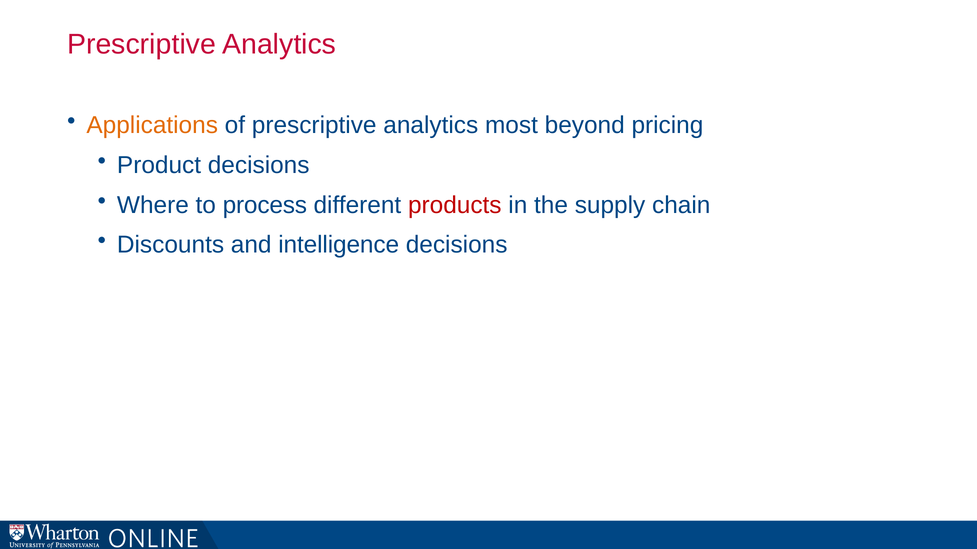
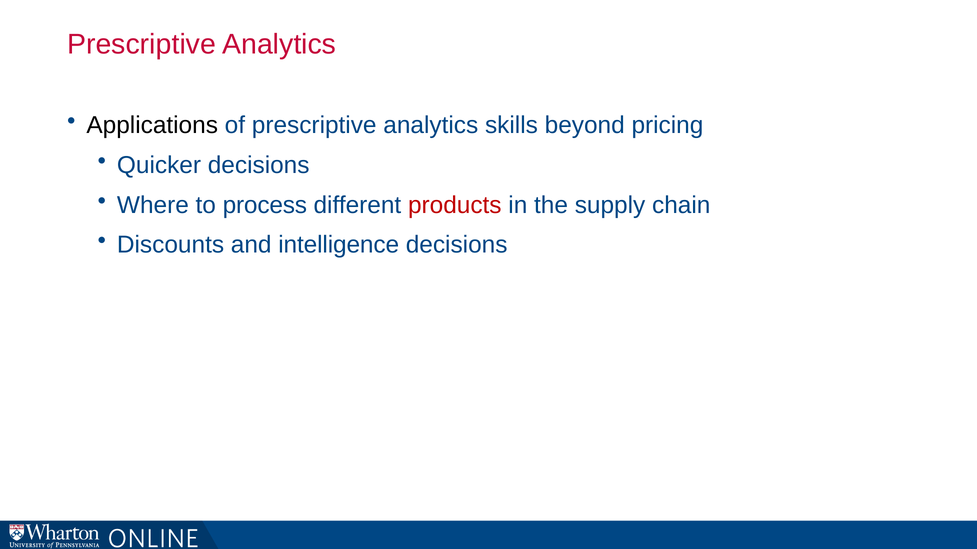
Applications colour: orange -> black (152, 126)
most: most -> skills (511, 126)
Product: Product -> Quicker (159, 165)
